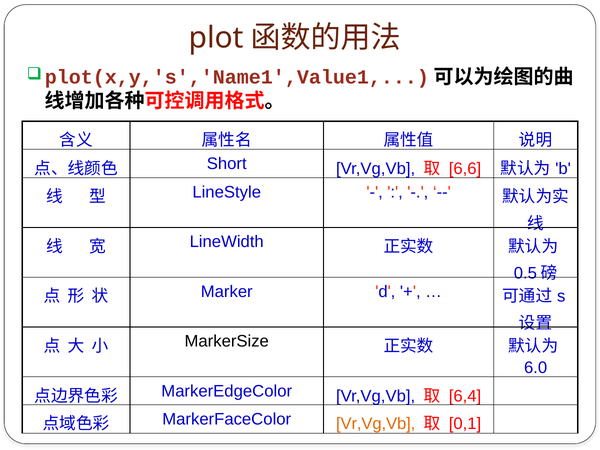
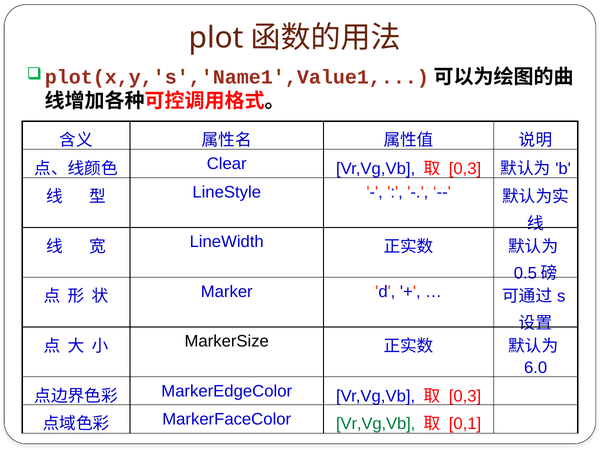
Short: Short -> Clear (227, 164)
6,6: 6,6 -> 0,3 (465, 169)
6,4: 6,4 -> 0,3 (465, 396)
Vr,Vg,Vb colour: orange -> green (376, 424)
